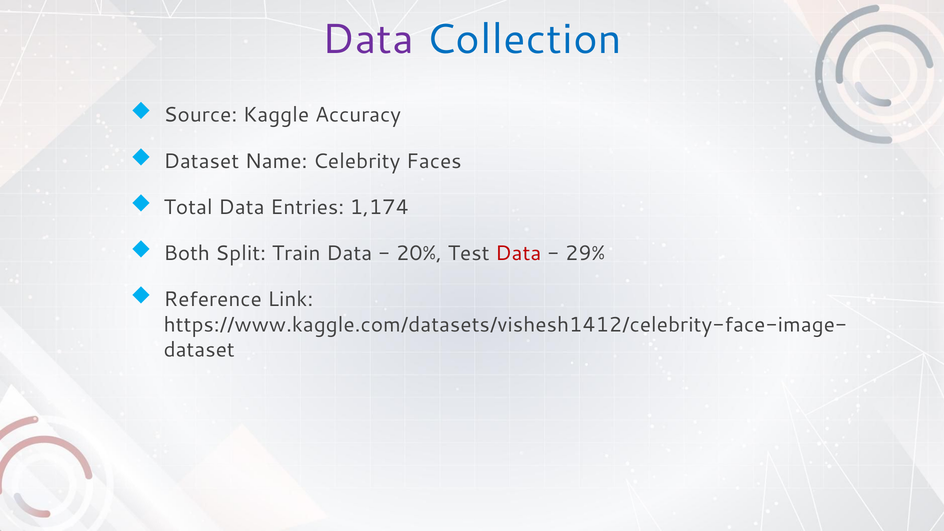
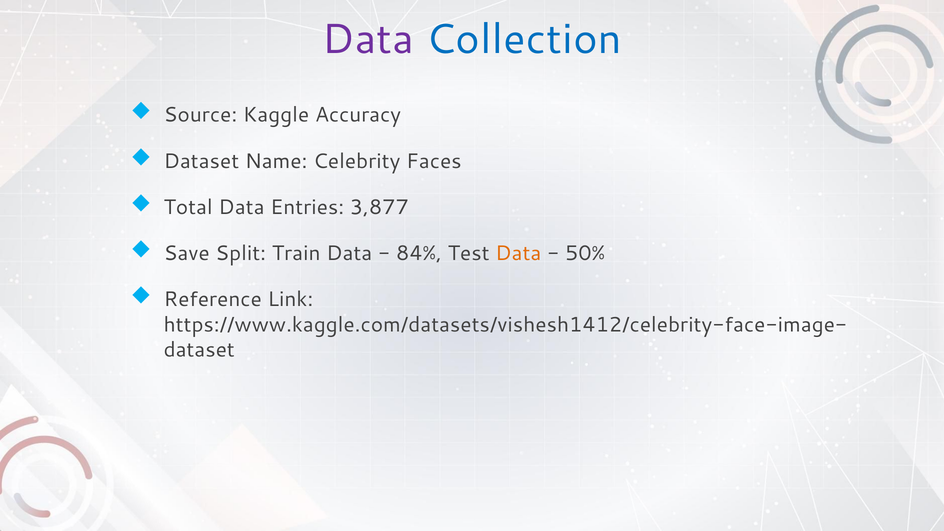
1,174: 1,174 -> 3,877 (379, 207)
Both: Both -> Save (187, 253)
20%: 20% -> 84% (419, 253)
Data colour: red -> orange (518, 253)
29%: 29% -> 50% (585, 253)
